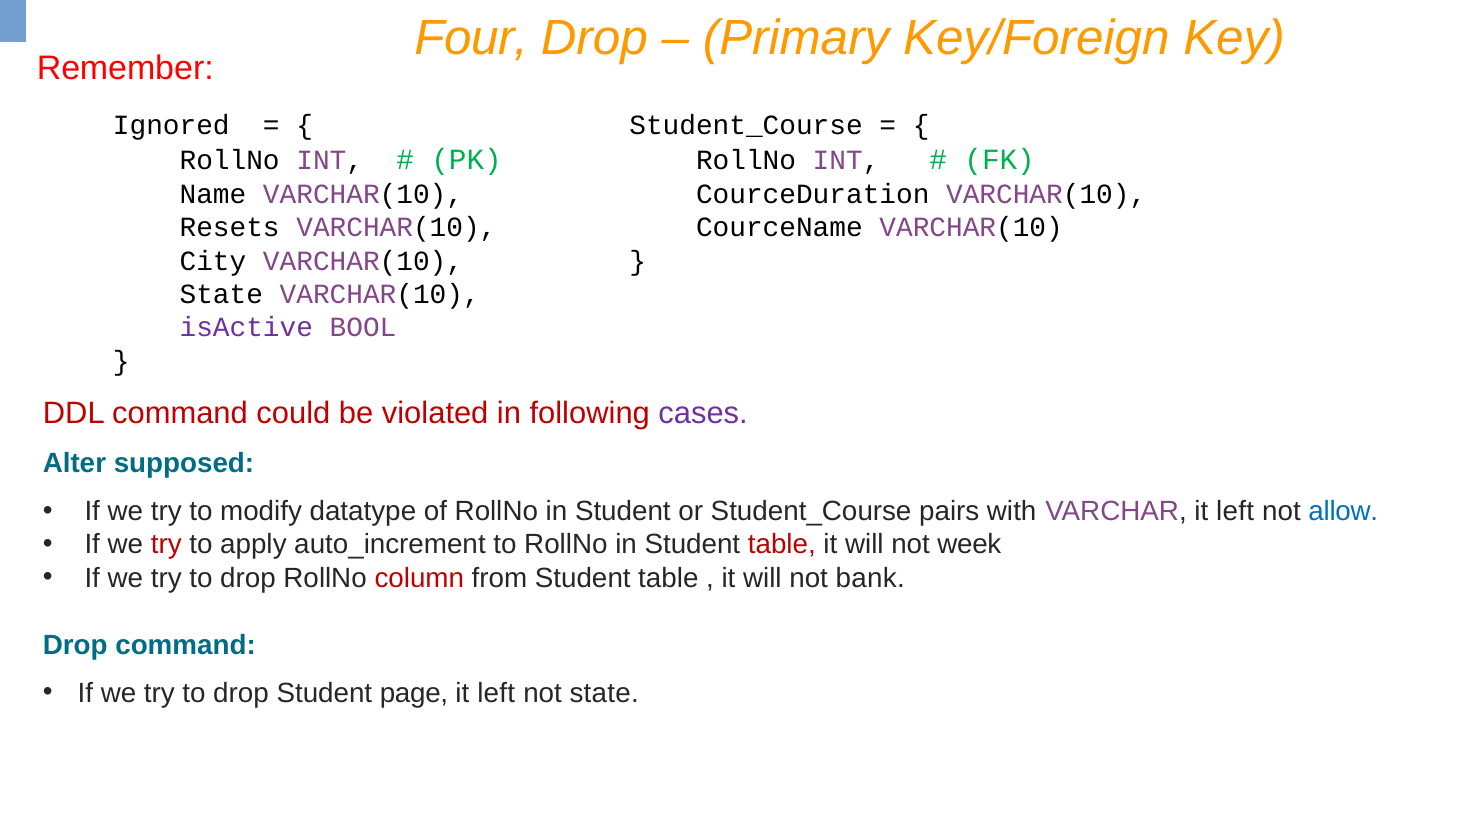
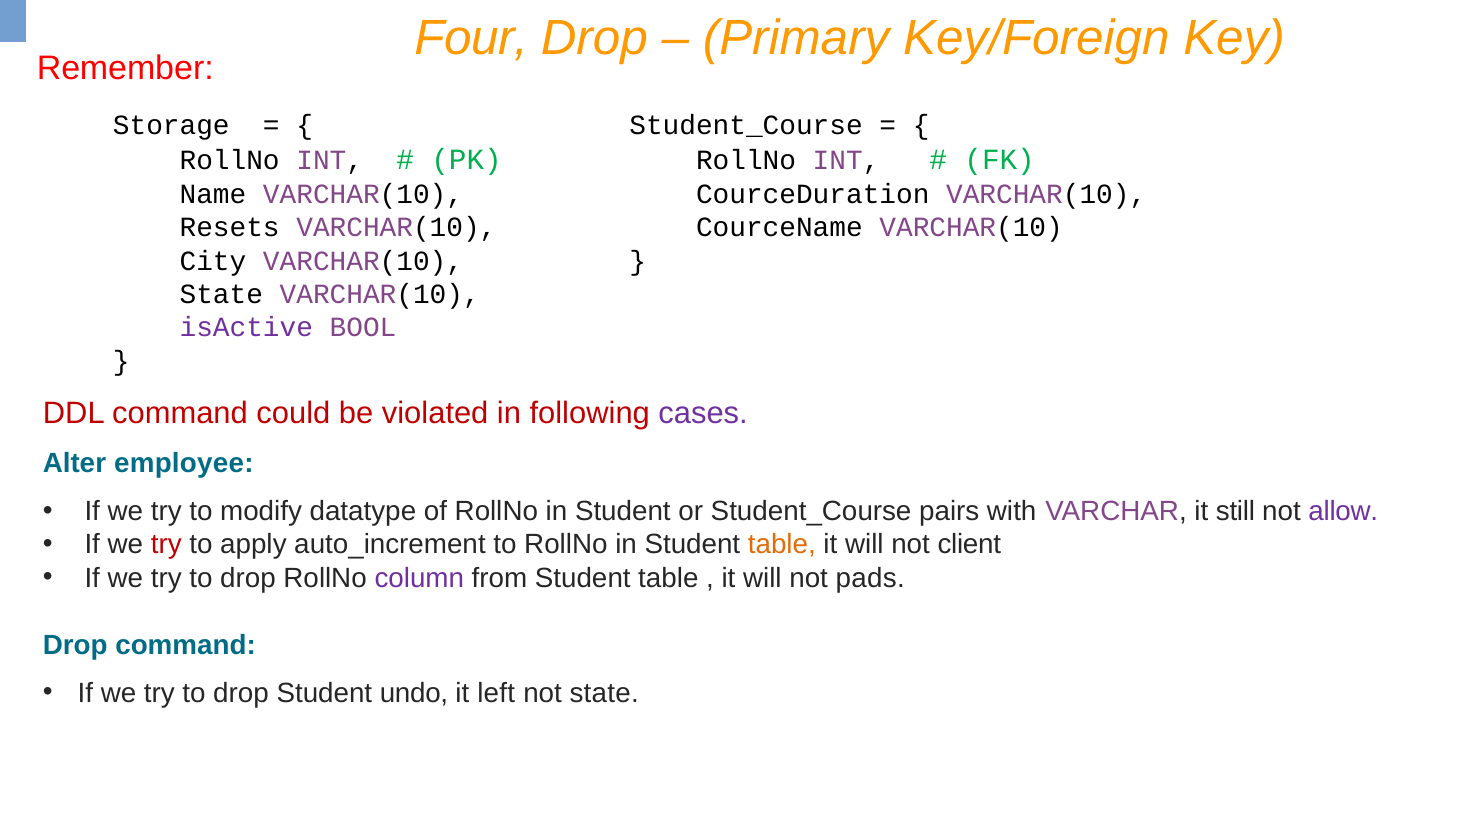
Ignored: Ignored -> Storage (171, 126)
supposed: supposed -> employee (184, 463)
VARCHAR it left: left -> still (1235, 511)
allow colour: blue -> purple (1343, 511)
table colour: red -> orange (782, 545)
week: week -> client (969, 545)
column colour: red -> purple (419, 578)
bank: bank -> pads (870, 578)
page: page -> undo (414, 693)
